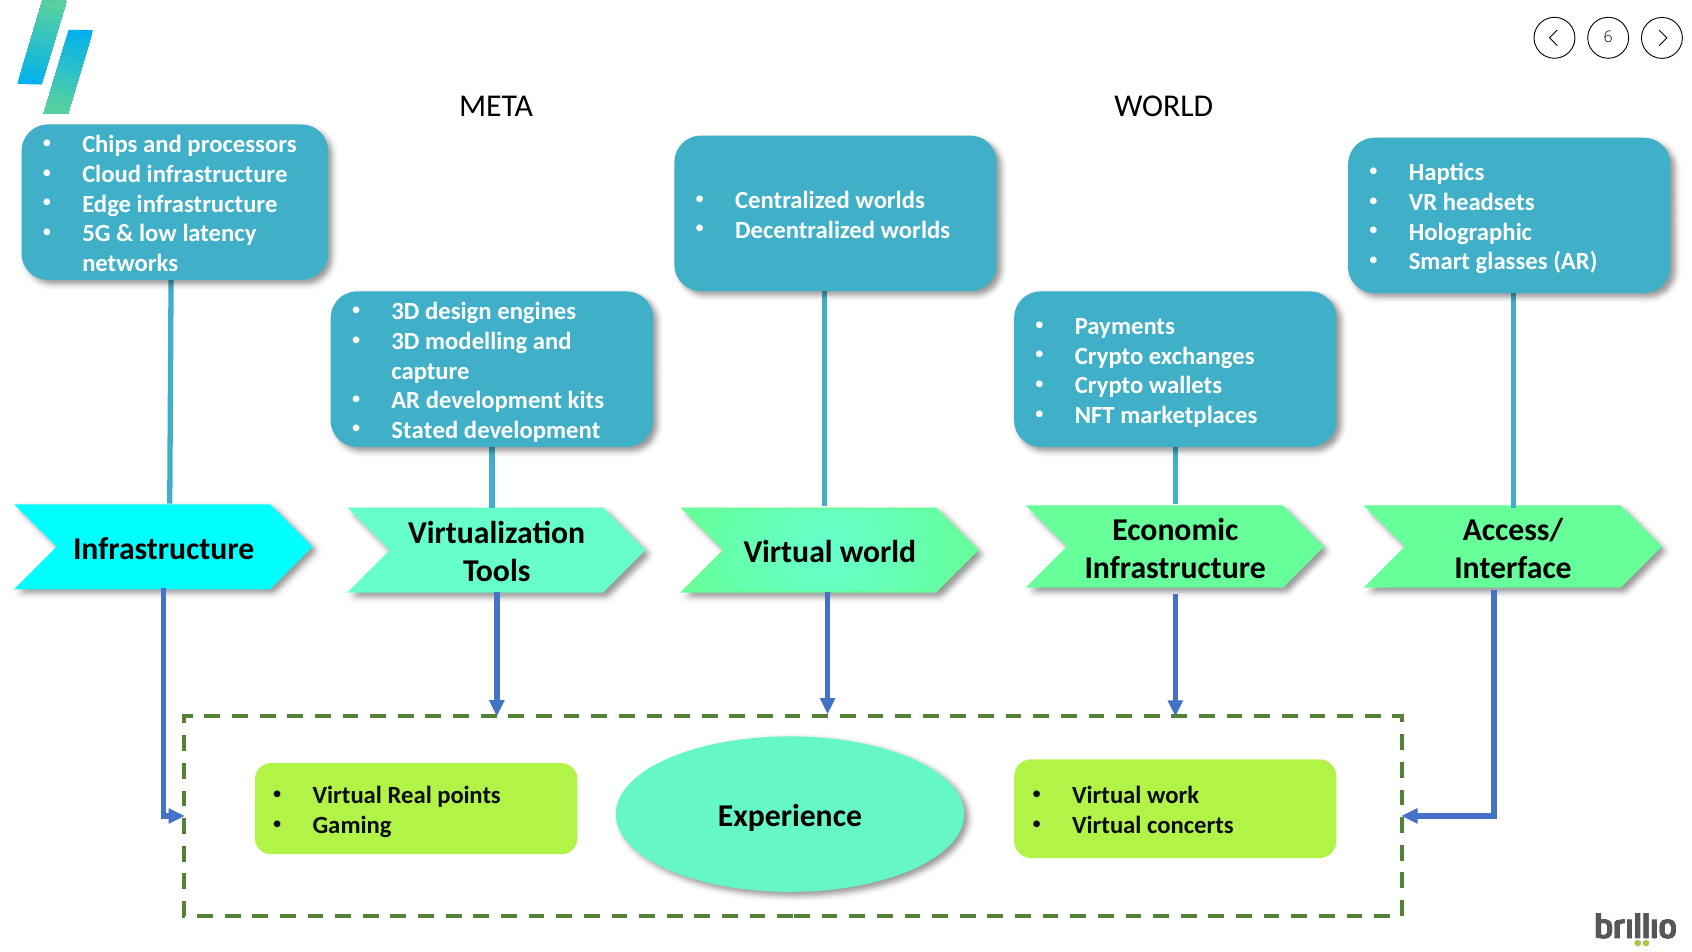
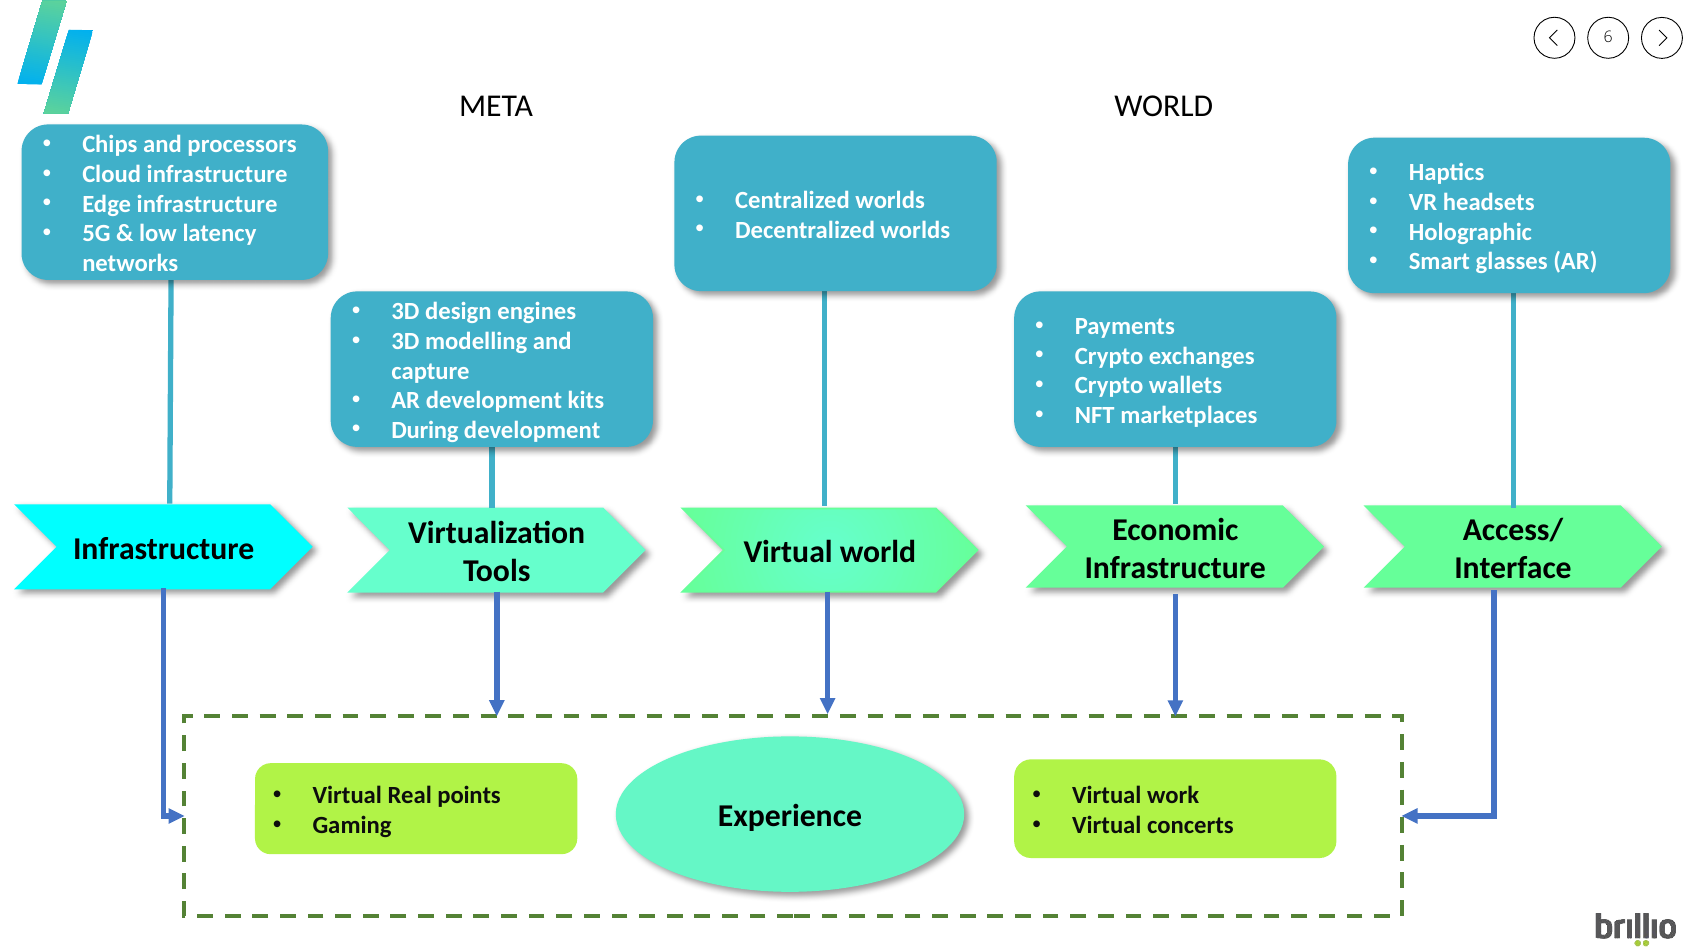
Stated: Stated -> During (425, 430)
